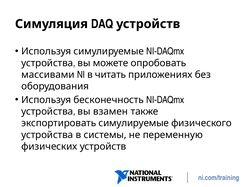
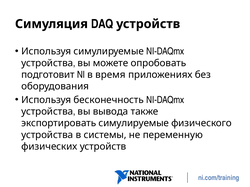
массивами: массивами -> подготовит (48, 75)
читать: читать -> время (110, 75)
взамен: взамен -> вывода (111, 112)
